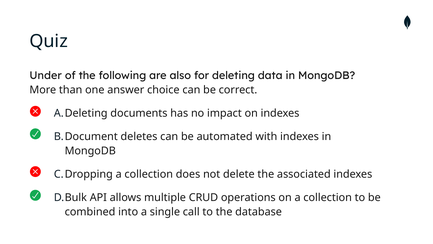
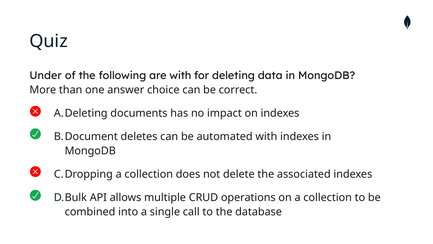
are also: also -> with (180, 76)
